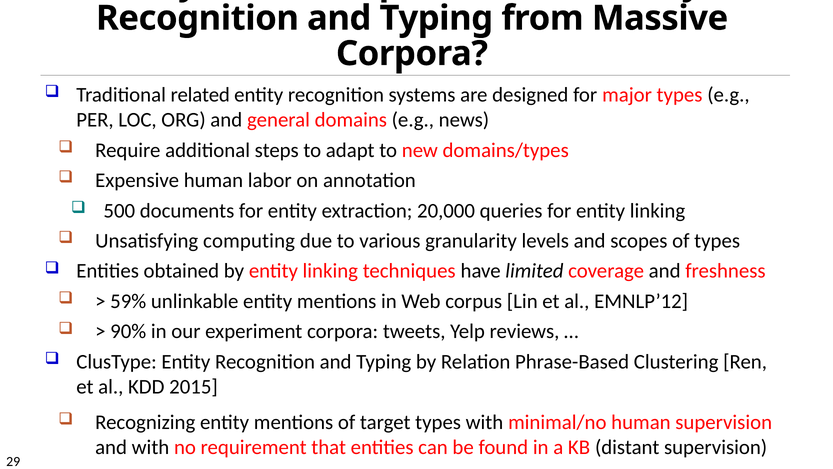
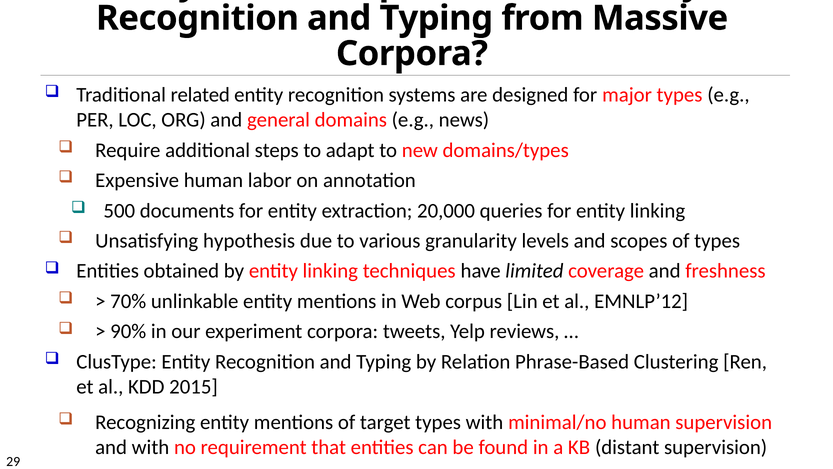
computing: computing -> hypothesis (249, 241)
59%: 59% -> 70% (128, 301)
